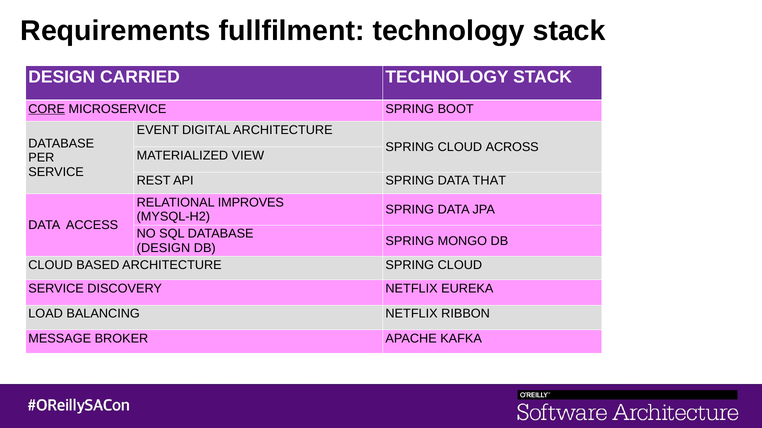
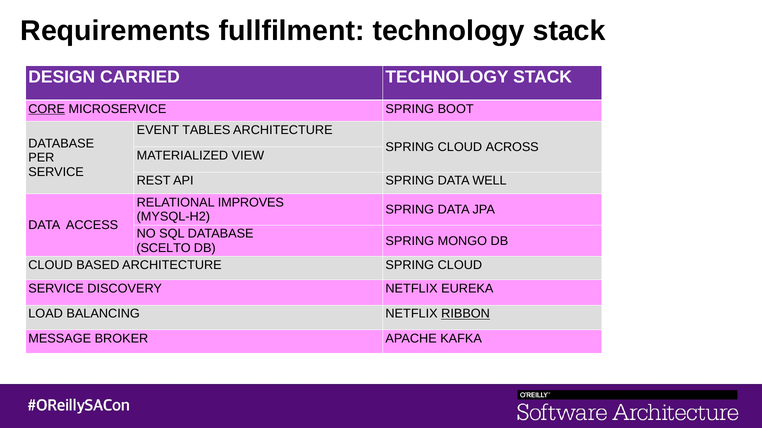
DIGITAL: DIGITAL -> TABLES (206, 130)
THAT: THAT -> WELL (489, 181)
DESIGN: DESIGN -> SCELTO (164, 248)
RIBBON underline: none -> present (466, 314)
